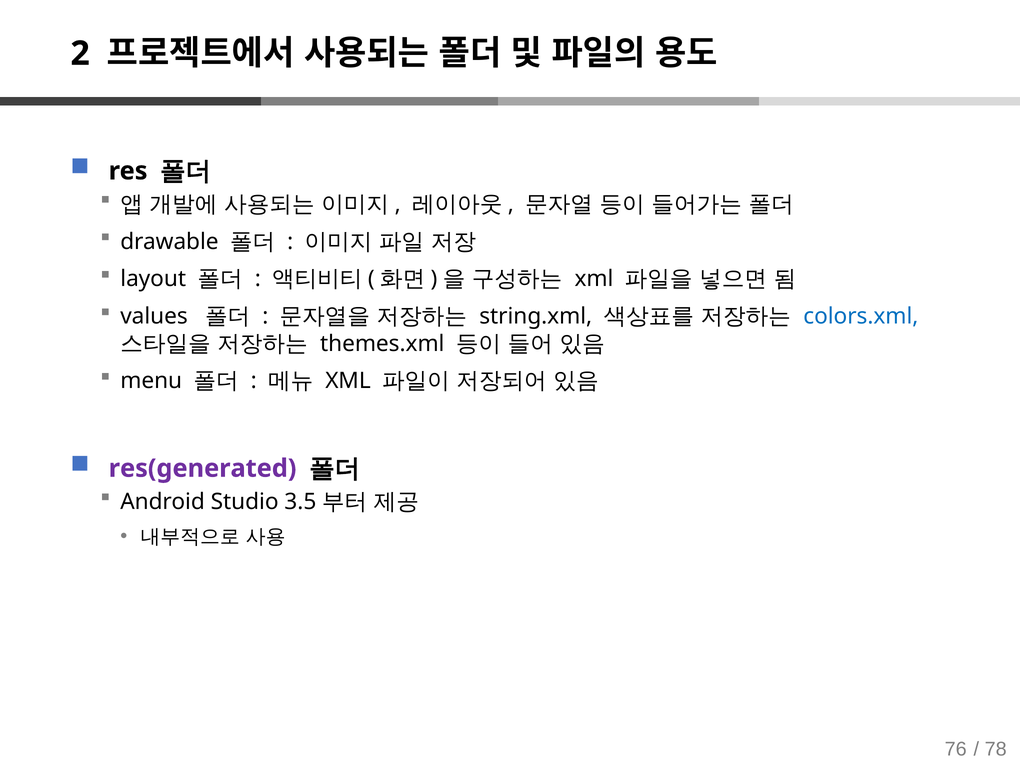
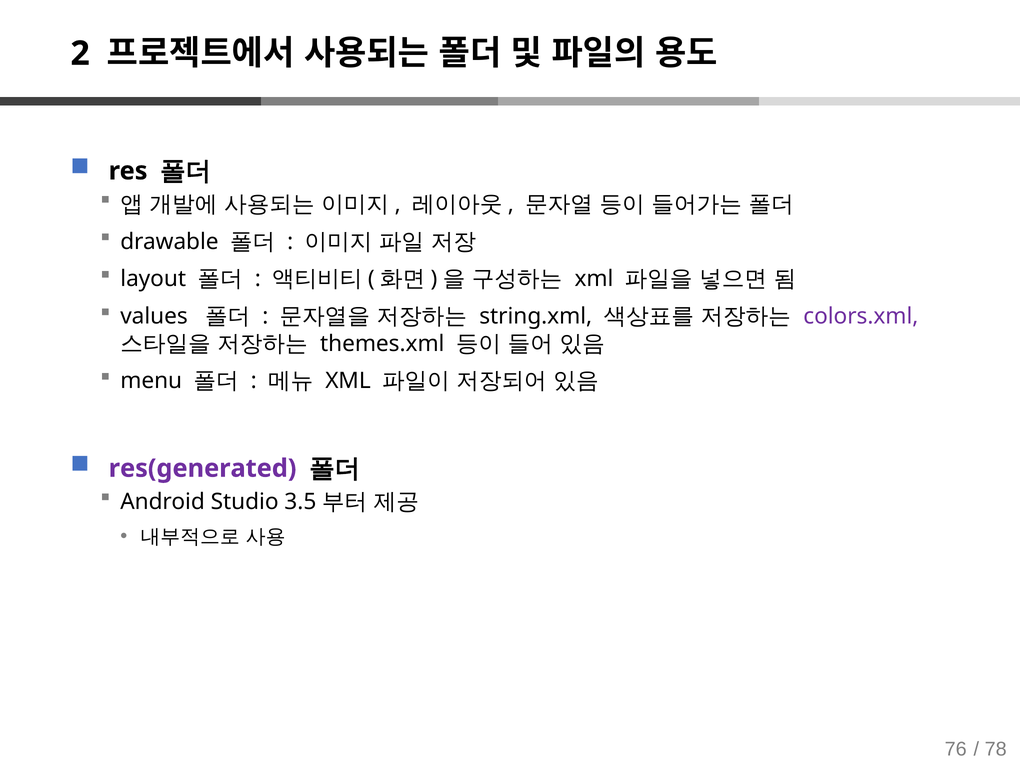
colors.xml colour: blue -> purple (861, 316)
